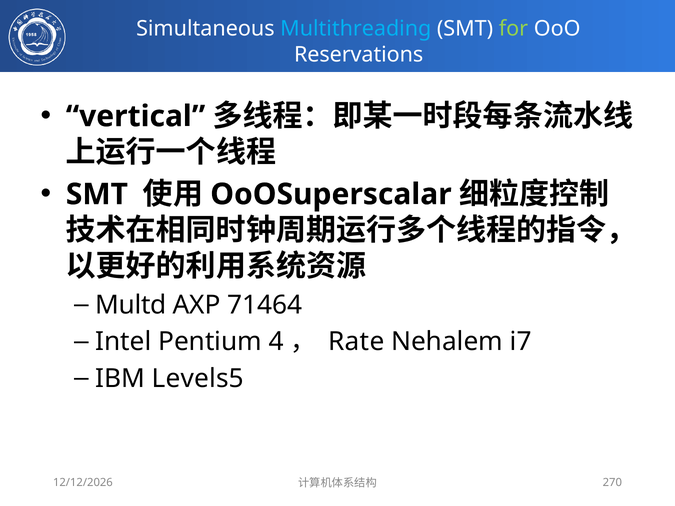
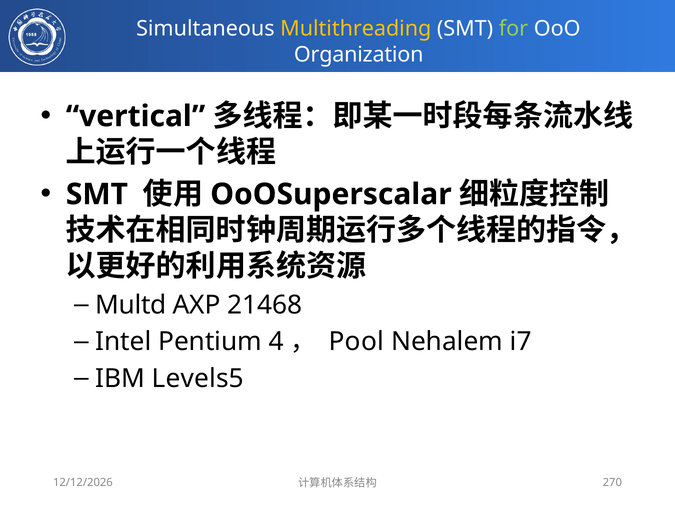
Multithreading colour: light blue -> yellow (356, 29)
Reservations: Reservations -> Organization (359, 55)
71464: 71464 -> 21468 (265, 305)
Rate: Rate -> Pool (356, 342)
